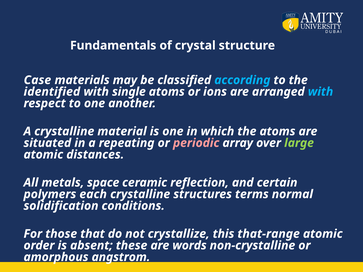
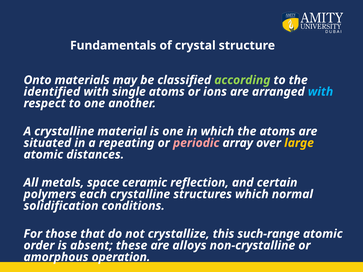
Case: Case -> Onto (38, 80)
according colour: light blue -> light green (242, 80)
large colour: light green -> yellow (299, 143)
structures terms: terms -> which (252, 194)
that-range: that-range -> such-range (269, 234)
words: words -> alloys (189, 246)
angstrom: angstrom -> operation (121, 257)
